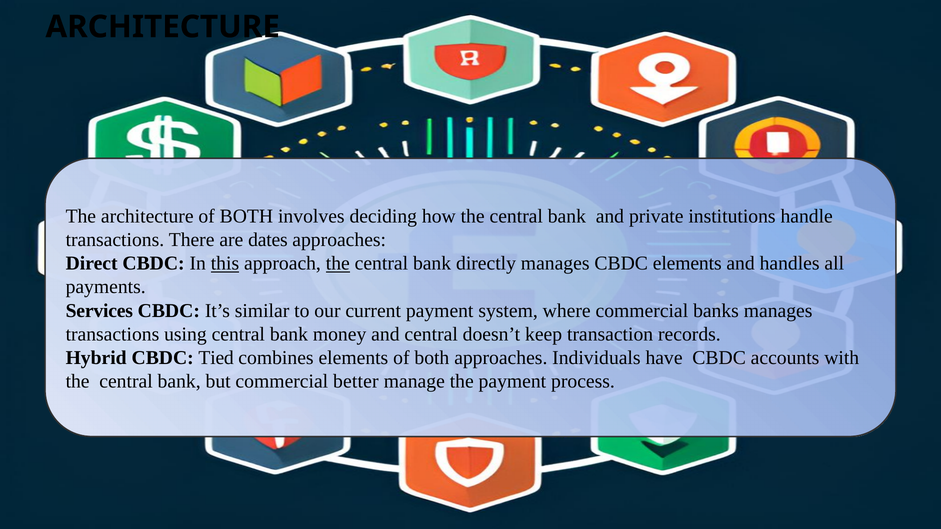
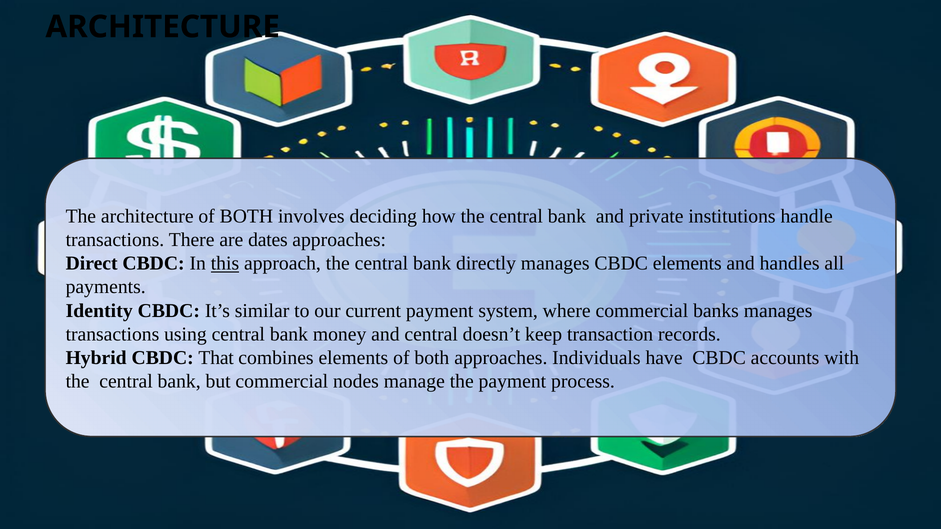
the underline: present -> none (338, 264)
Services: Services -> Identity (99, 311)
Tied: Tied -> That (216, 358)
better: better -> nodes (356, 381)
